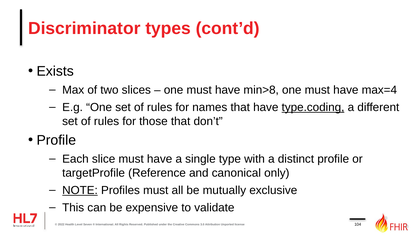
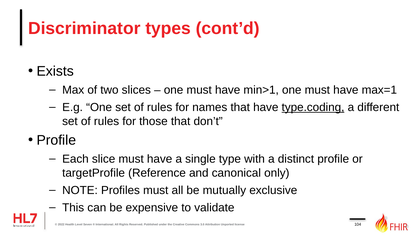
min>8: min>8 -> min>1 (261, 90)
max=4: max=4 -> max=1 (379, 90)
NOTE underline: present -> none (80, 191)
